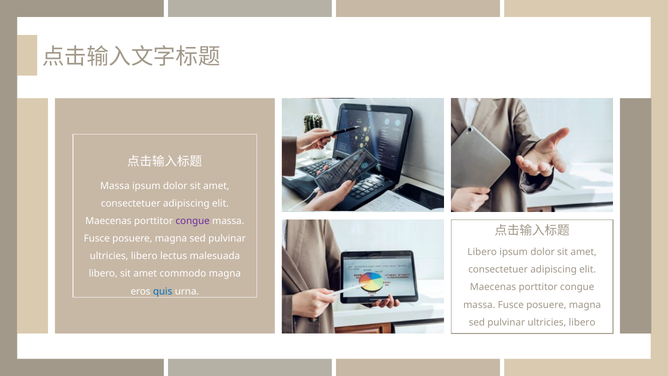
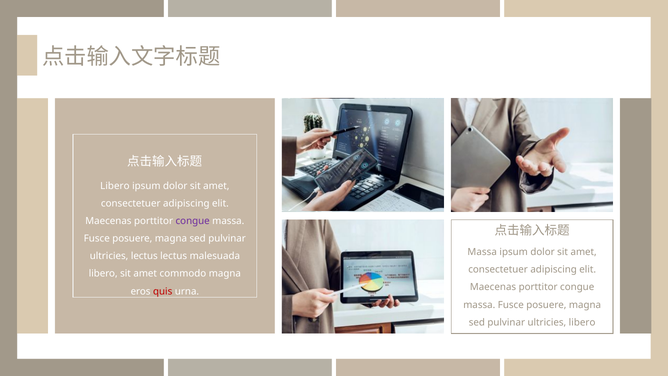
Massa: Massa -> Libero (115, 186)
Libero: Libero -> Massa (482, 252)
libero: libero -> lectus (144, 256)
quis colour: blue -> red (163, 291)
